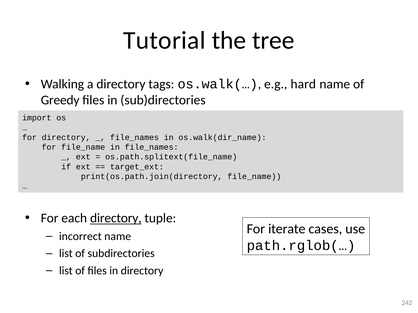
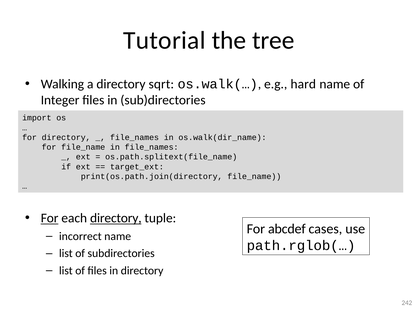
tags: tags -> sqrt (161, 84)
Greedy: Greedy -> Integer (60, 100)
For underline: none -> present (50, 219)
iterate: iterate -> abcdef (287, 229)
